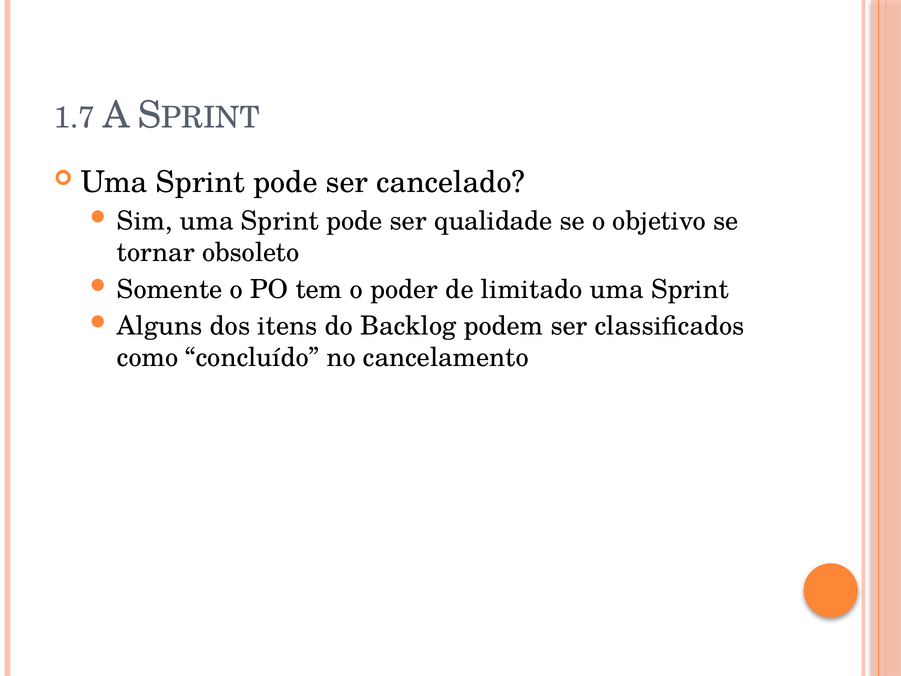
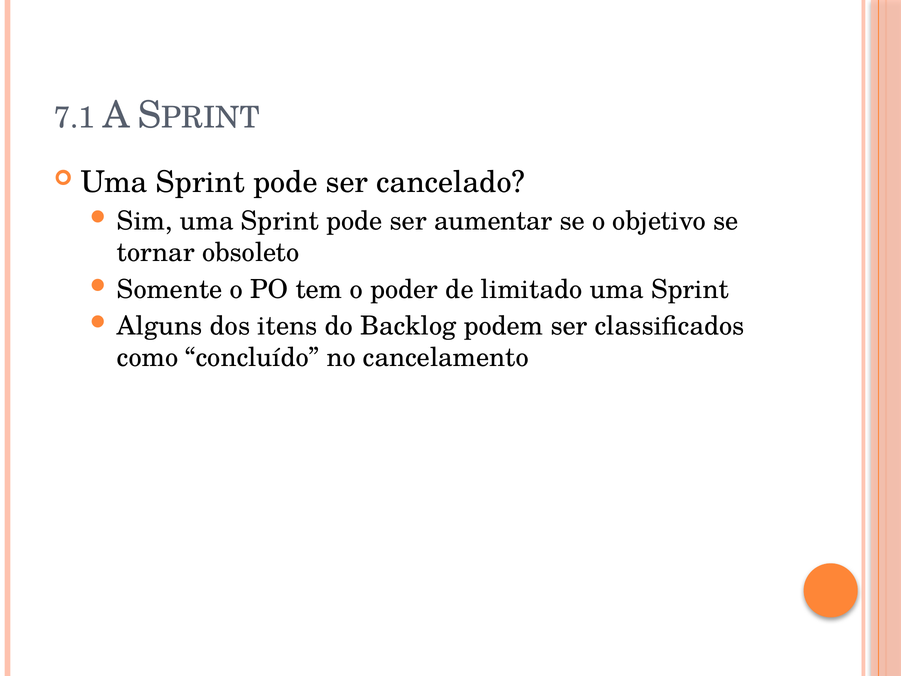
1.7: 1.7 -> 7.1 (74, 118)
qualidade: qualidade -> aumentar (493, 221)
